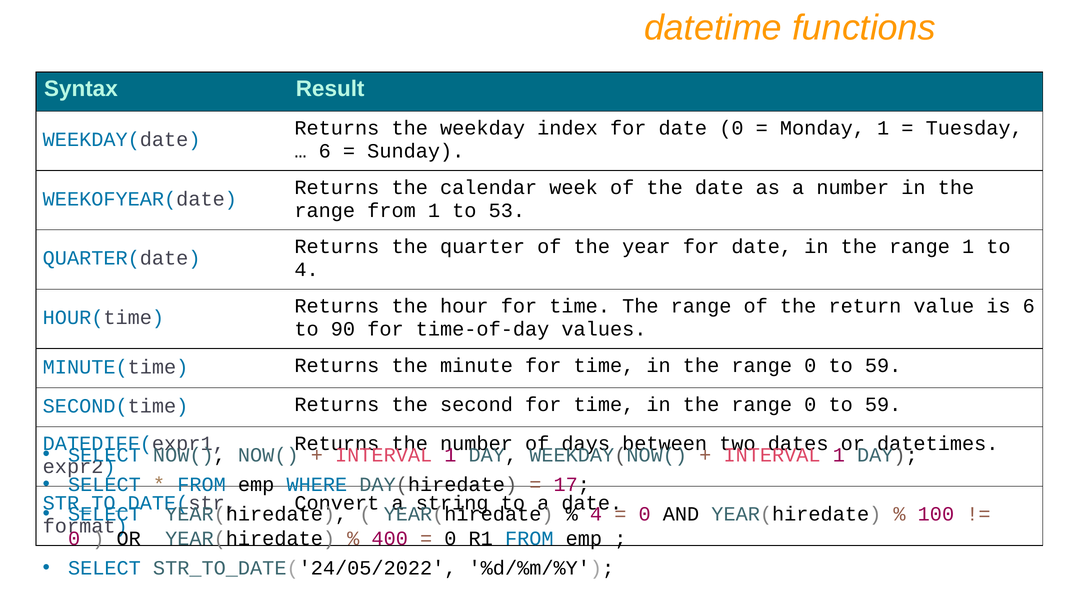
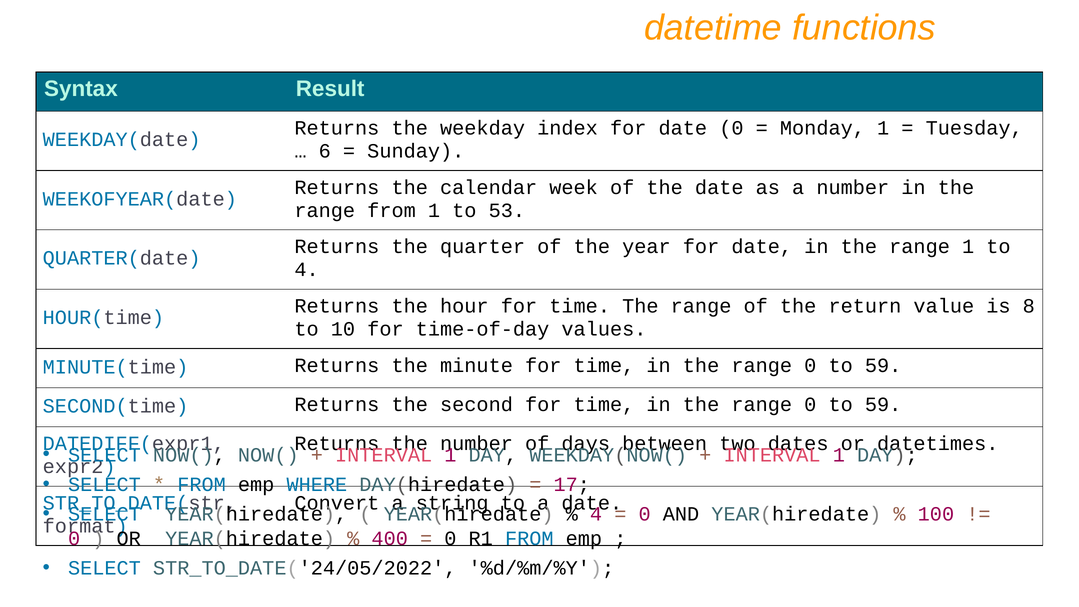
is 6: 6 -> 8 (1029, 306)
90: 90 -> 10 (343, 329)
